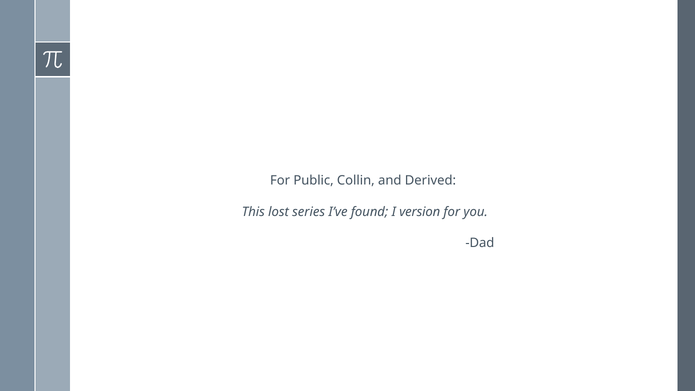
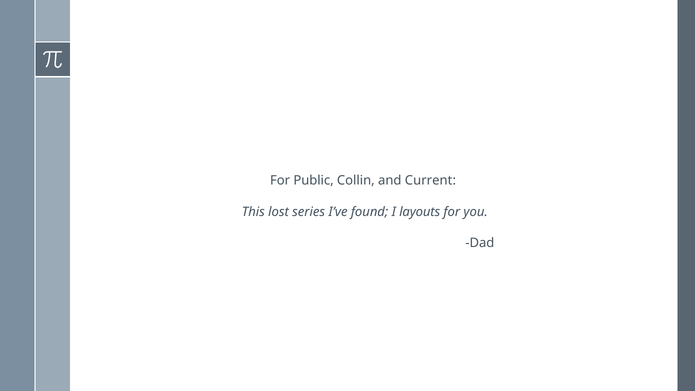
Derived: Derived -> Current (430, 180)
version: version -> layouts (420, 212)
